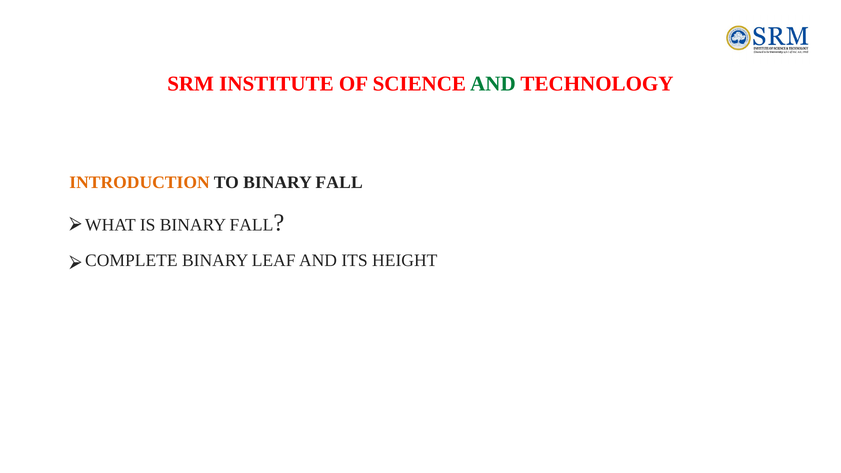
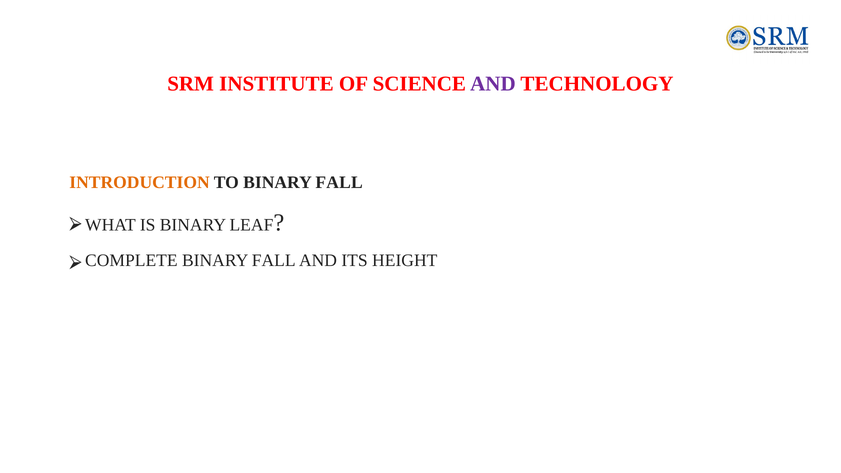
AND colour: green -> purple (493, 84)
IS BINARY FALL: FALL -> LEAF (251, 225)
COMPLETE BINARY LEAF: LEAF -> FALL (274, 260)
